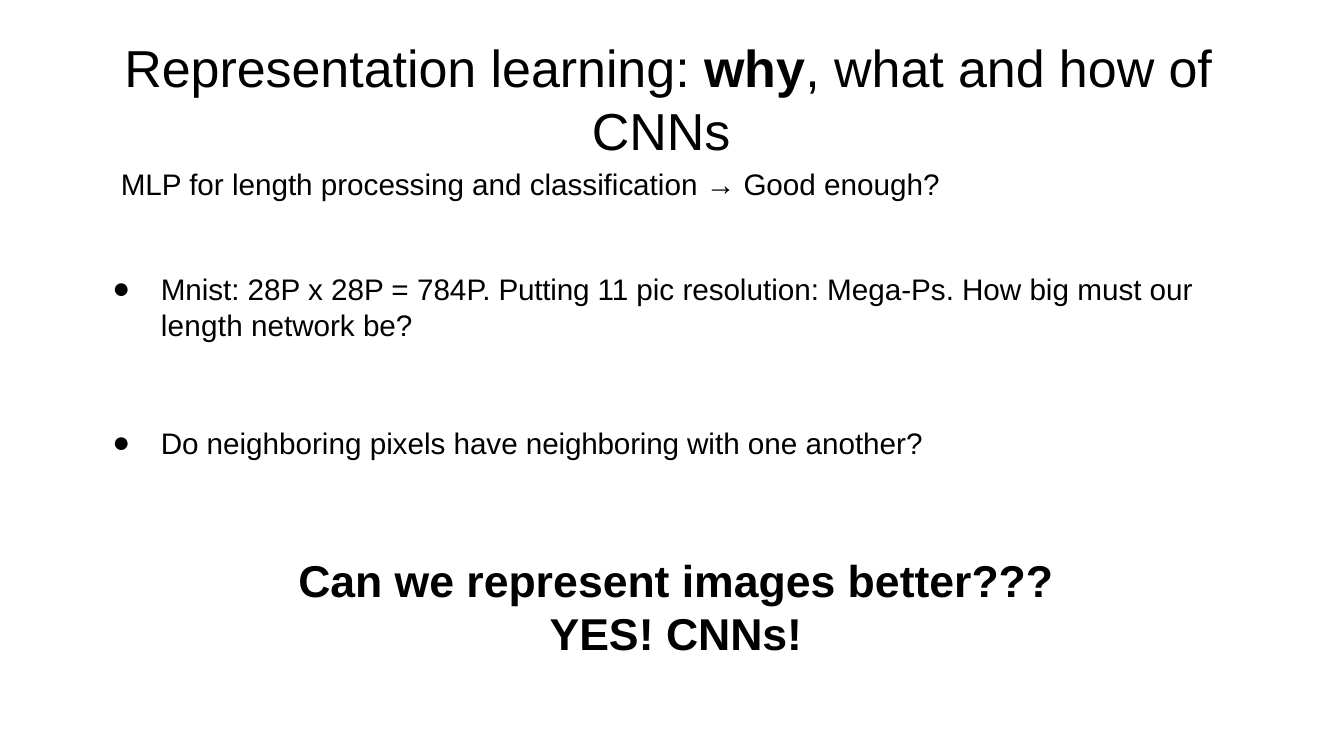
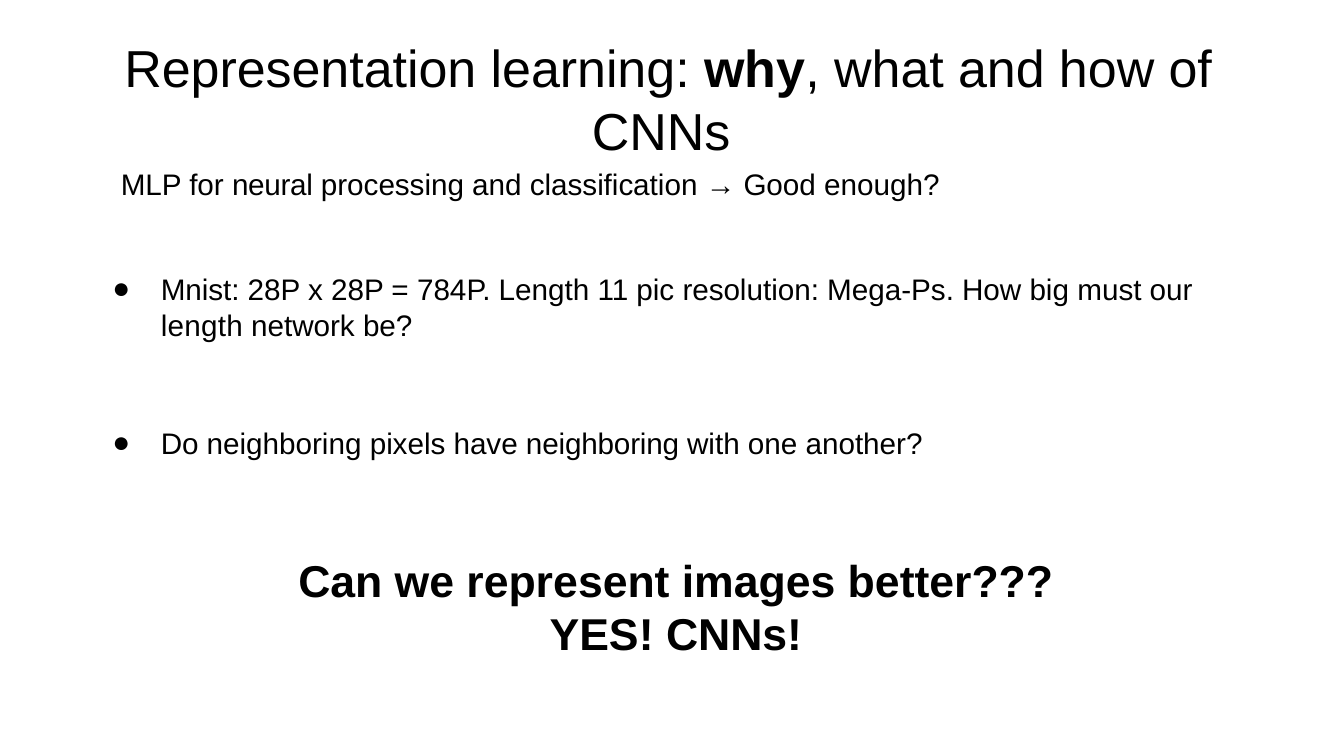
for length: length -> neural (273, 185)
784P Putting: Putting -> Length (544, 291)
